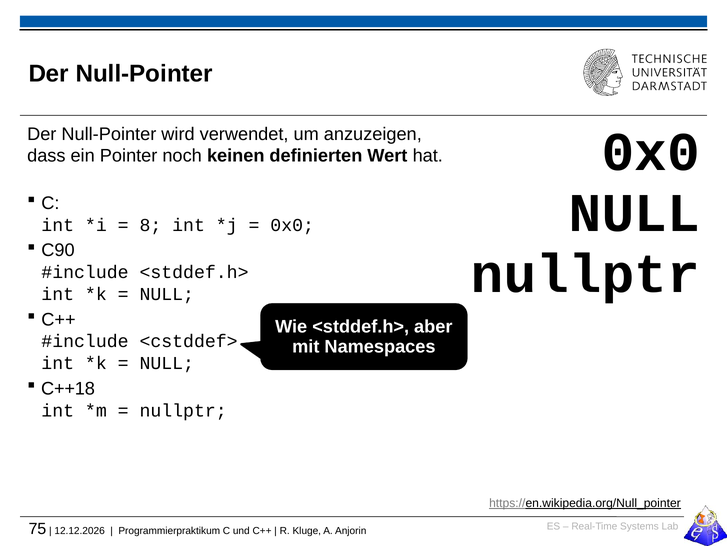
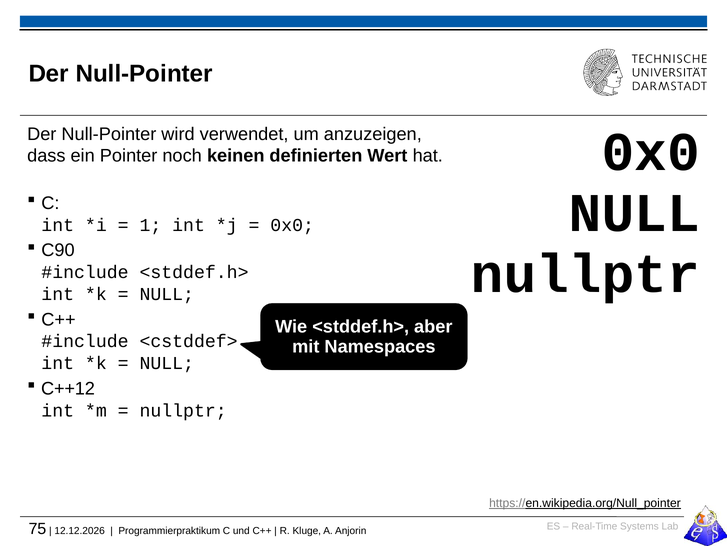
8: 8 -> 1 (150, 225)
C++18: C++18 -> C++12 (68, 388)
